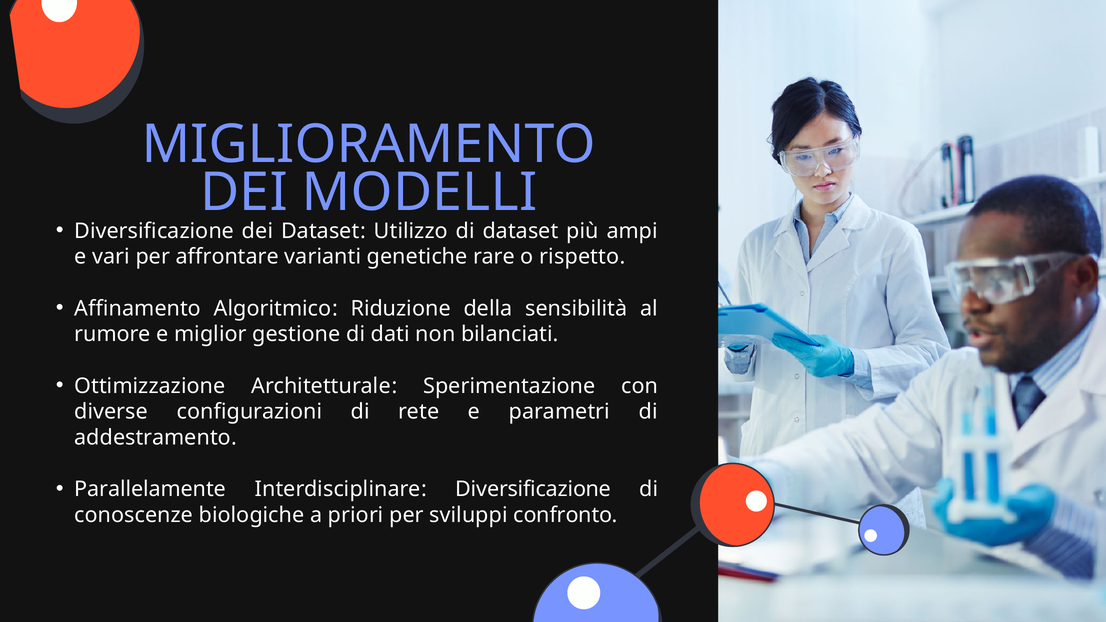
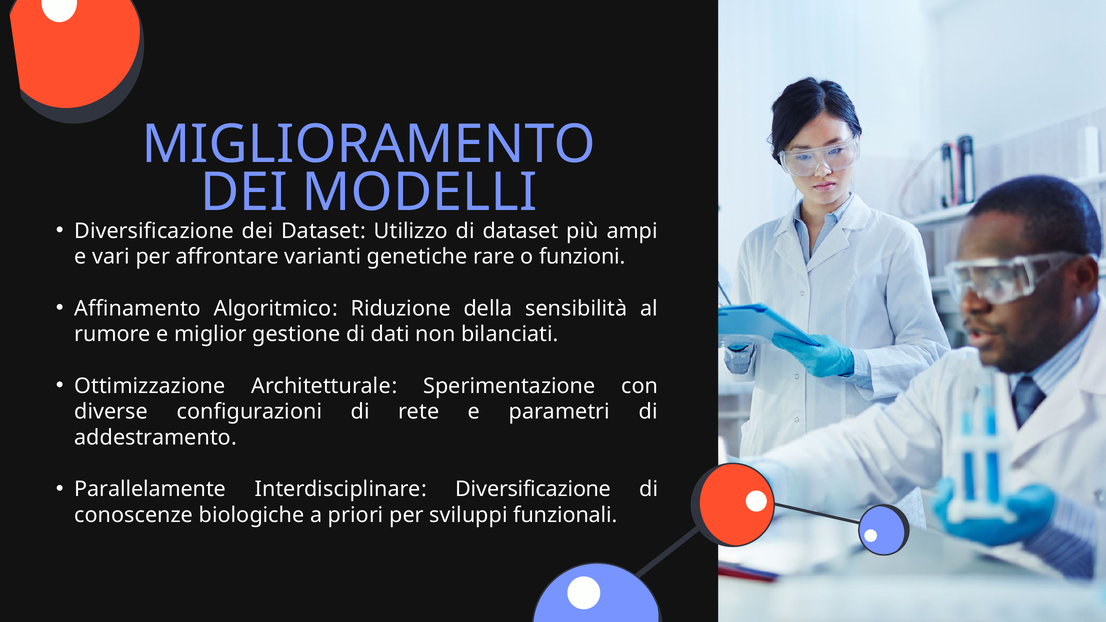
rispetto: rispetto -> funzioni (582, 257)
confronto: confronto -> funzionali (566, 515)
